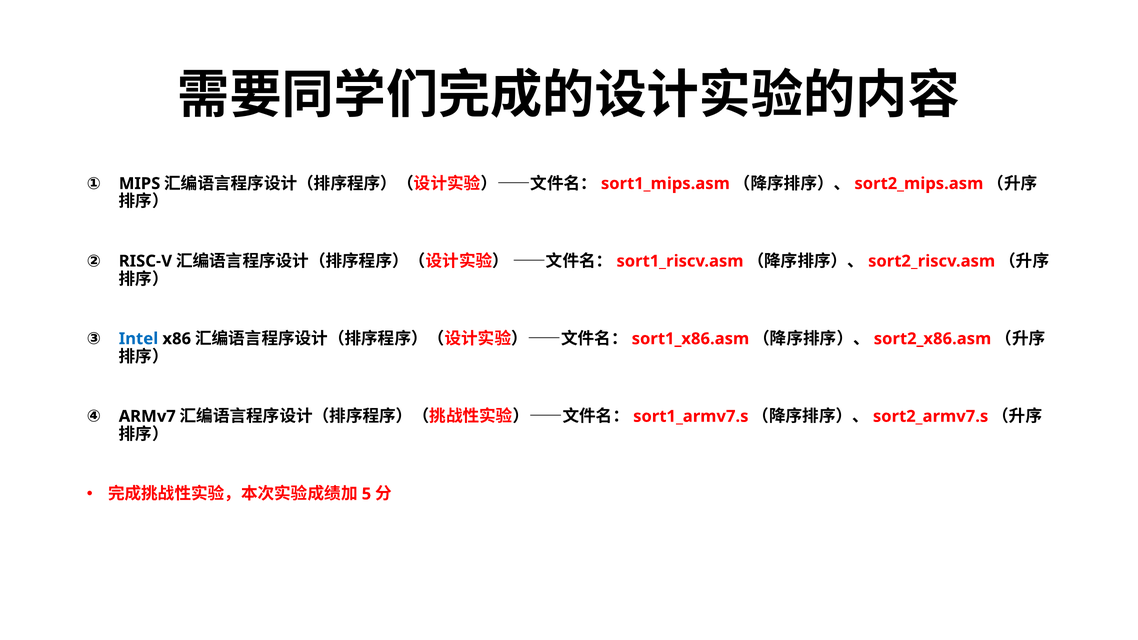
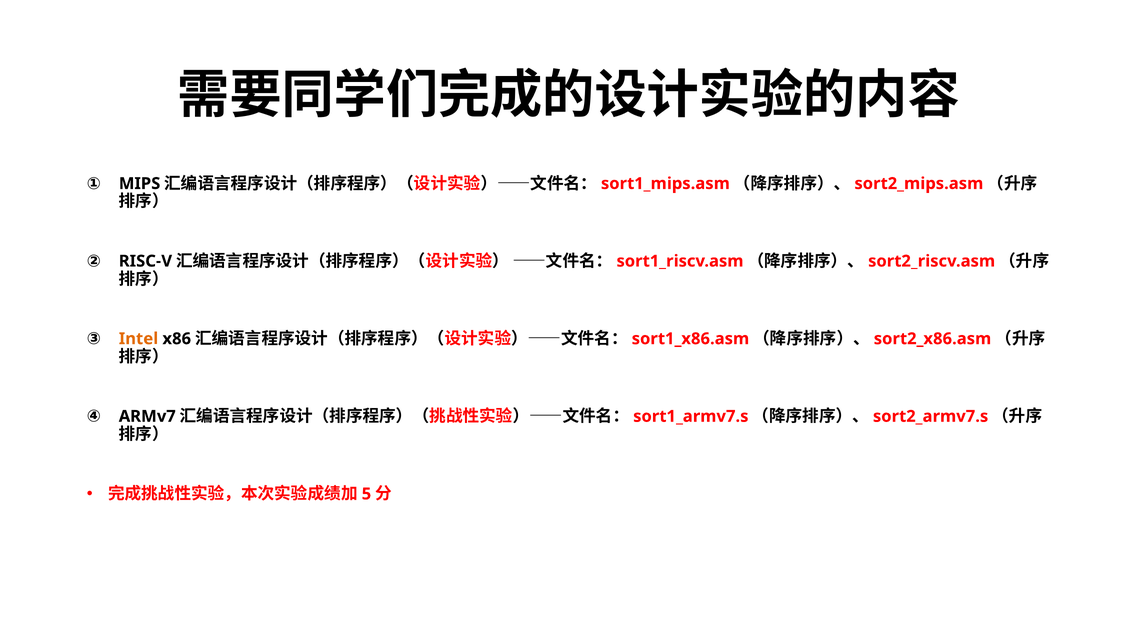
Intel colour: blue -> orange (138, 339)
